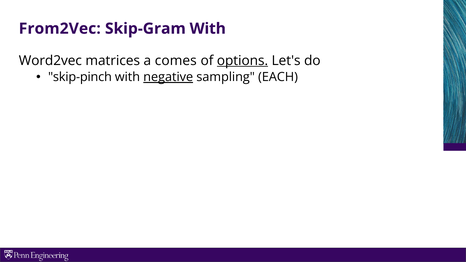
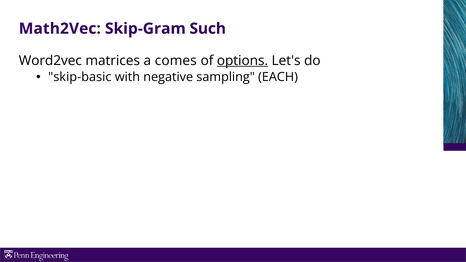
From2Vec: From2Vec -> Math2Vec (60, 29)
Skip-Gram With: With -> Such (208, 29)
skip-pinch: skip-pinch -> skip-basic (80, 77)
negative underline: present -> none (168, 77)
